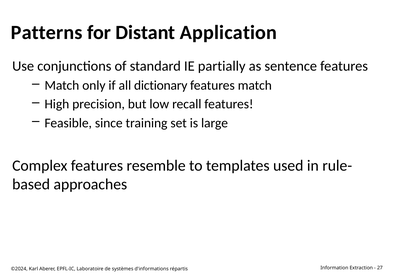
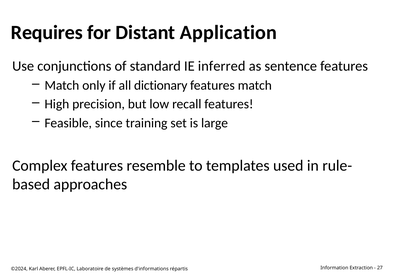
Patterns: Patterns -> Requires (47, 32)
partially: partially -> inferred (222, 66)
